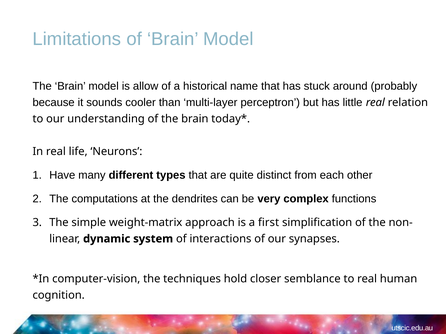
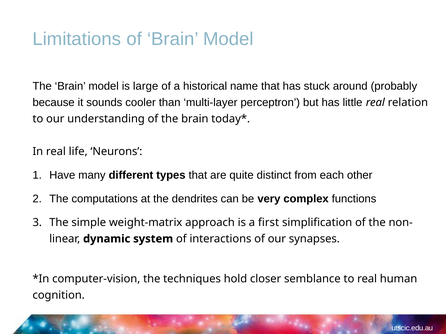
allow: allow -> large (146, 86)
